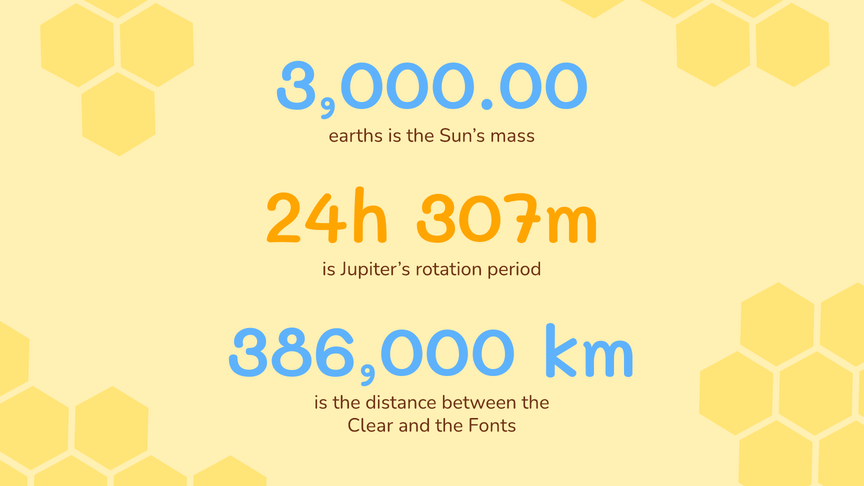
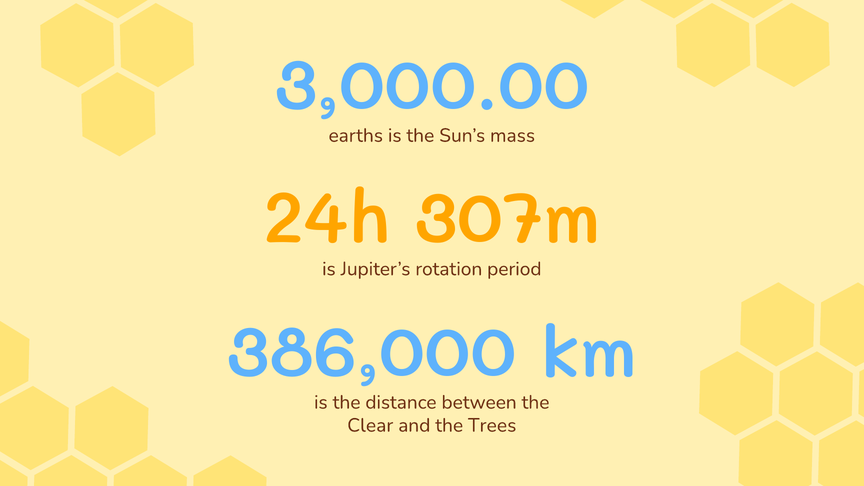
Fonts: Fonts -> Trees (492, 425)
